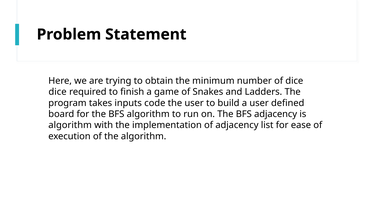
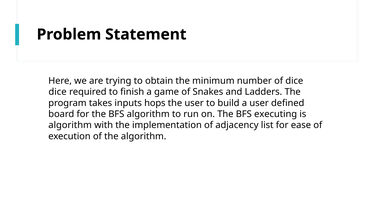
code: code -> hops (155, 103)
BFS adjacency: adjacency -> executing (276, 114)
